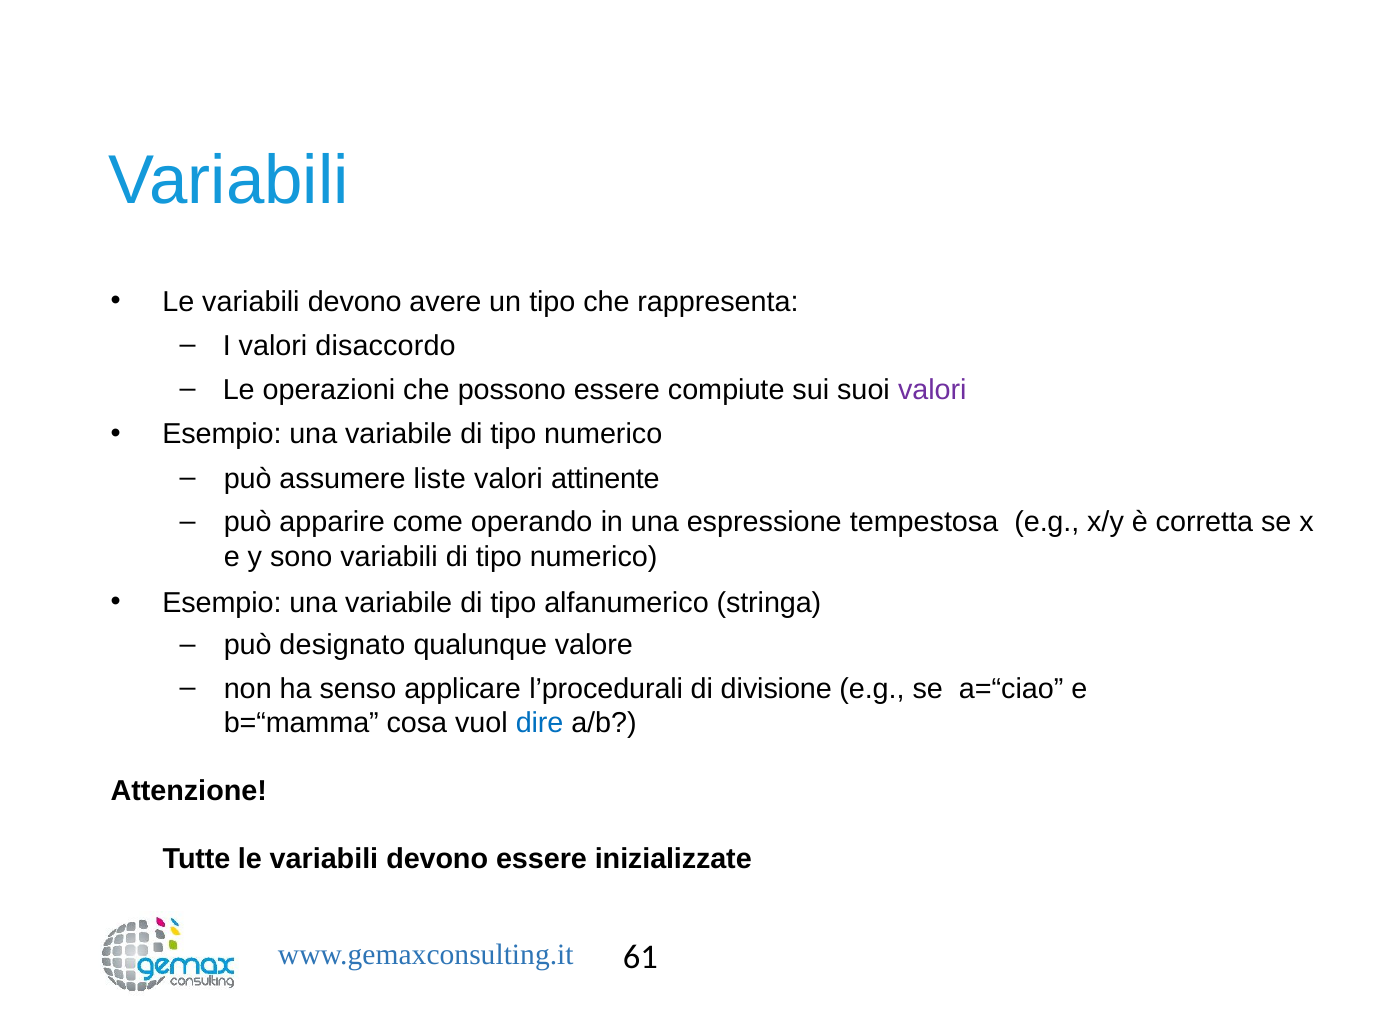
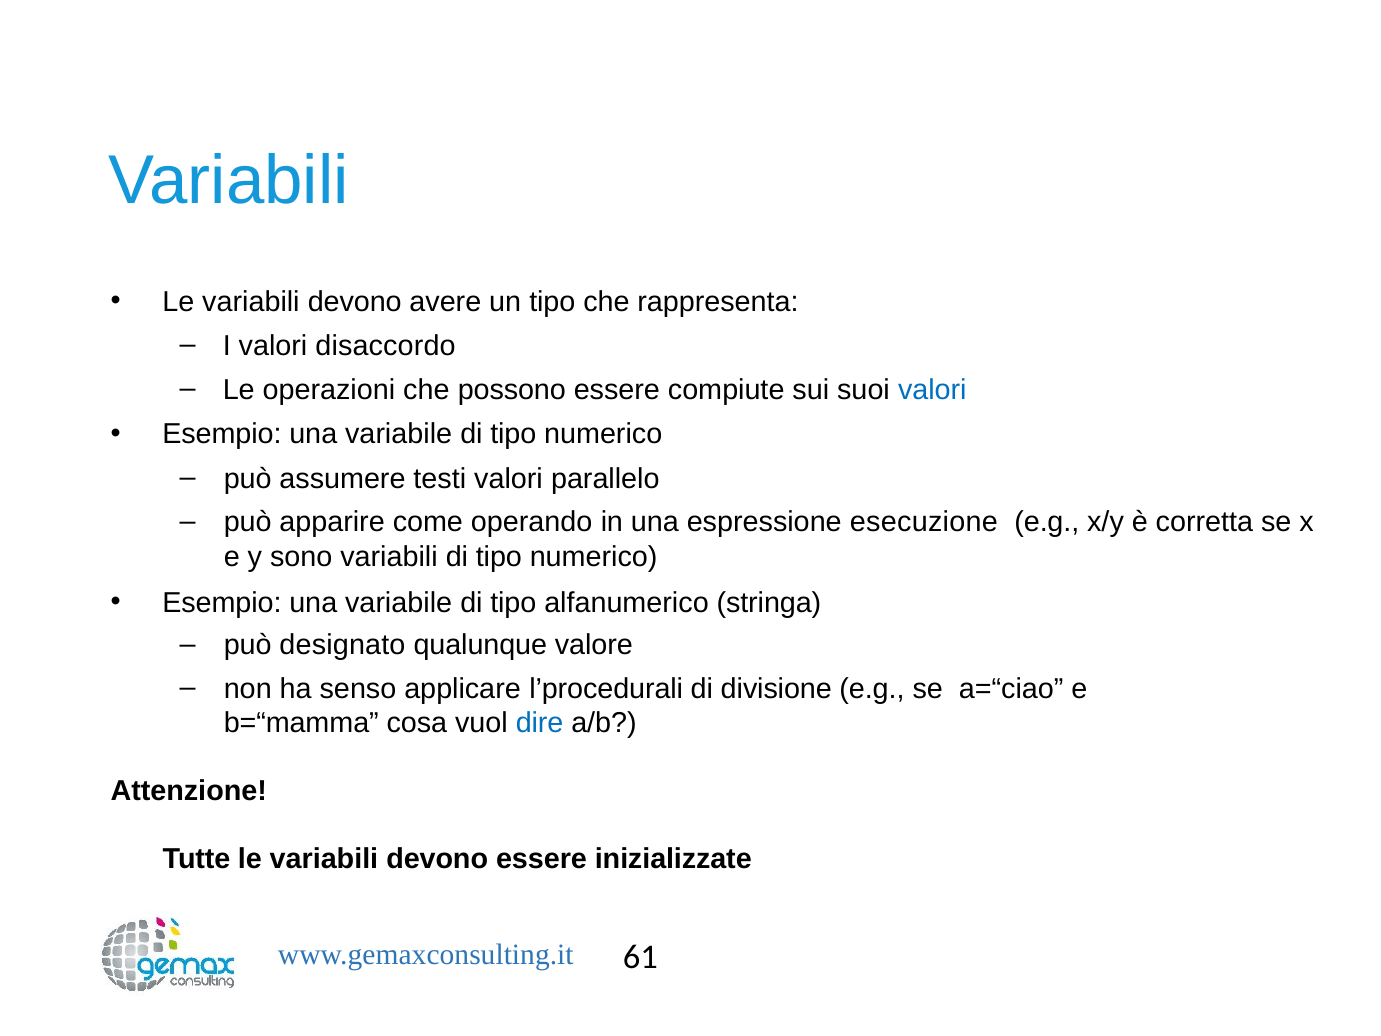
valori colour: purple -> blue (932, 390)
liste: liste -> testi (440, 479)
attinente: attinente -> parallelo (605, 479)
tempestosa: tempestosa -> esecuzione (924, 522)
